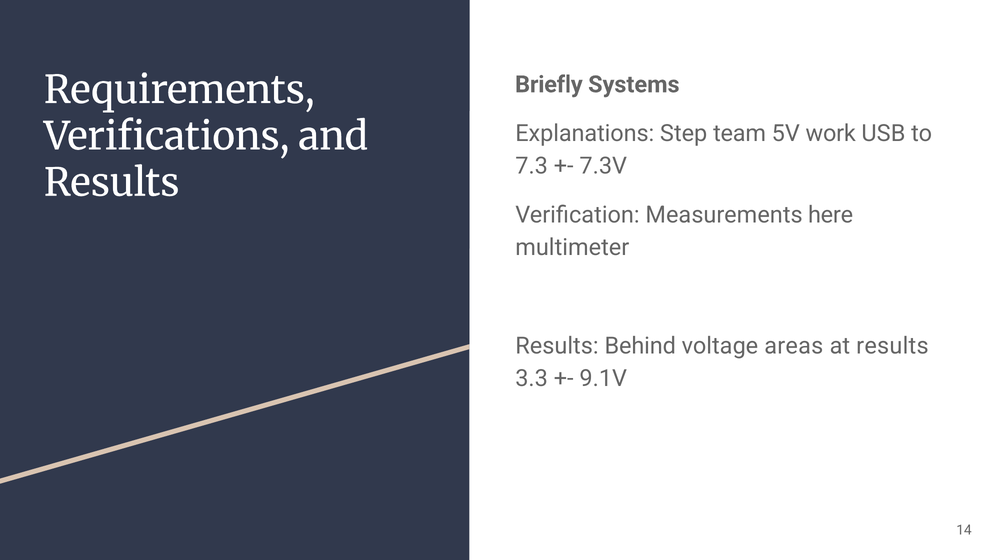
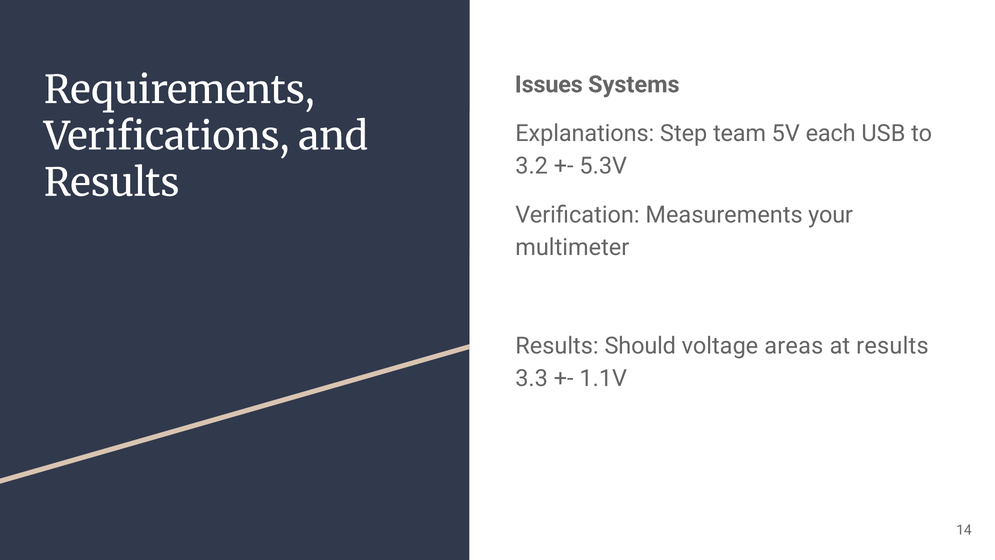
Briefly: Briefly -> Issues (549, 84)
work: work -> each (831, 134)
7.3: 7.3 -> 3.2 (532, 166)
7.3V: 7.3V -> 5.3V (603, 166)
here: here -> your (831, 215)
Behind: Behind -> Should (640, 346)
9.1V: 9.1V -> 1.1V (603, 378)
